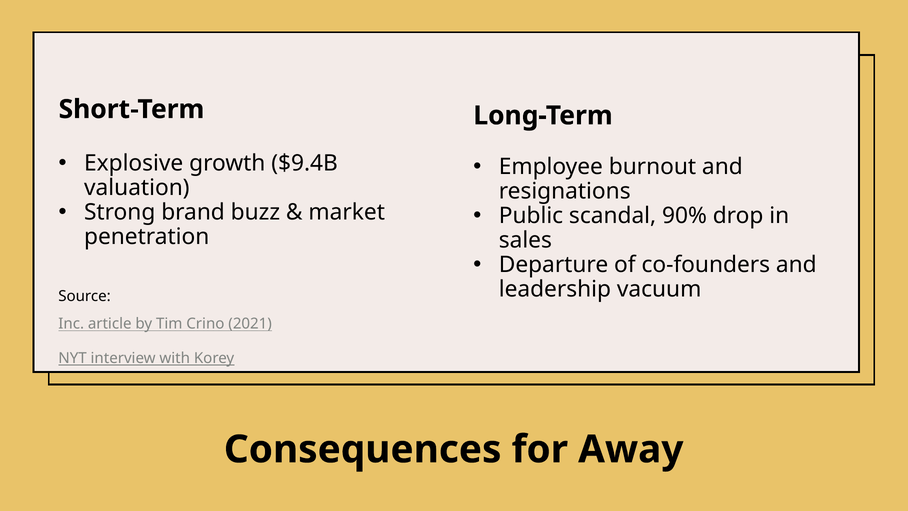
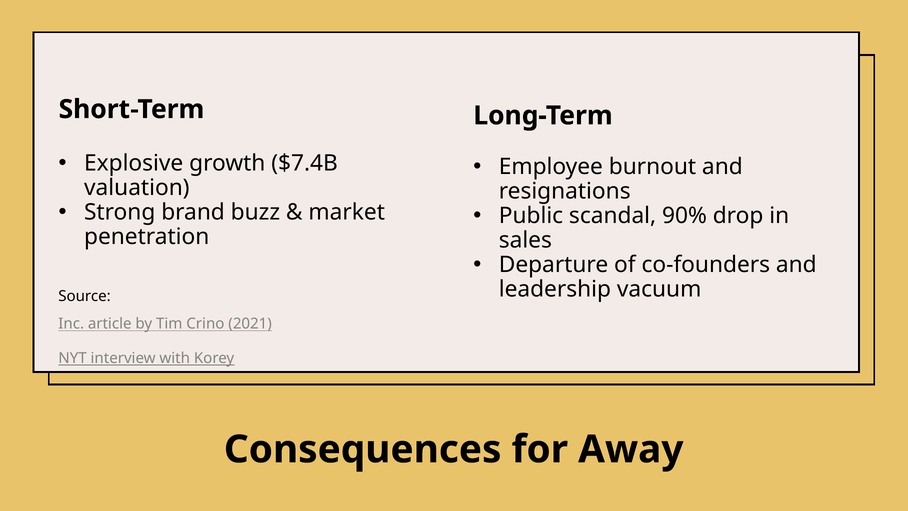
$9.4B: $9.4B -> $7.4B (305, 163)
